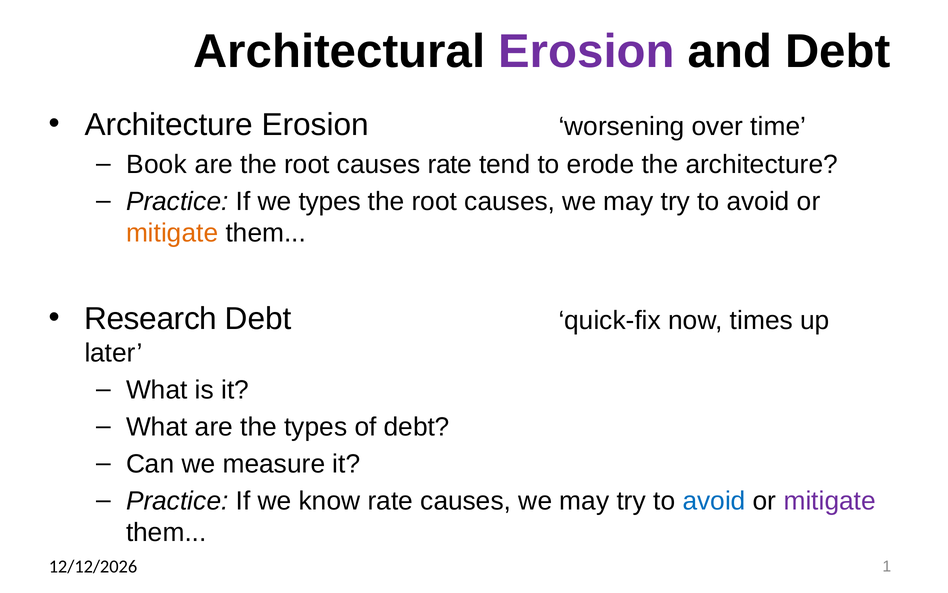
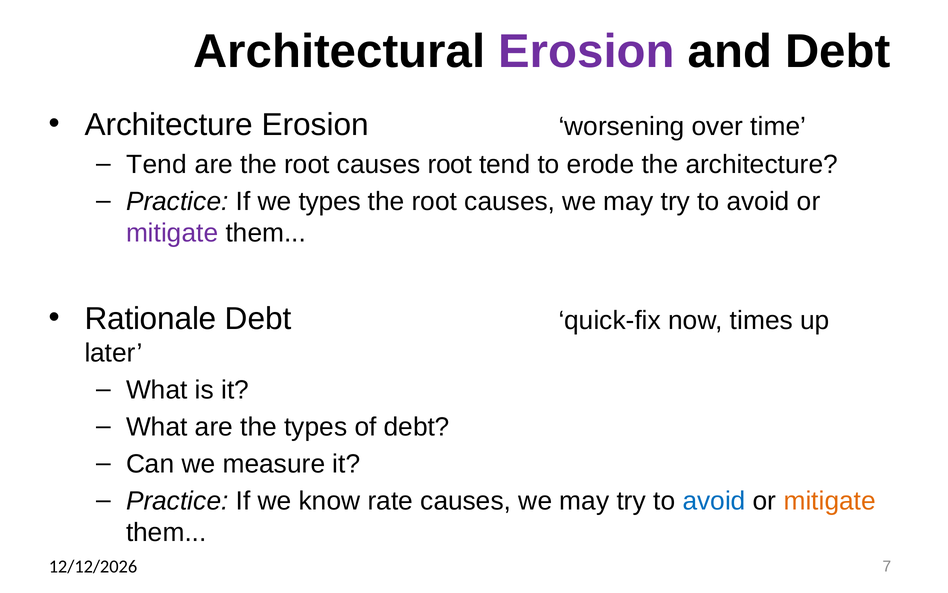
Book: Book -> Tend (157, 164)
causes rate: rate -> root (450, 164)
mitigate colour: orange -> purple (172, 233)
Research: Research -> Rationale (150, 318)
mitigate colour: purple -> orange (830, 500)
1: 1 -> 7 (887, 566)
